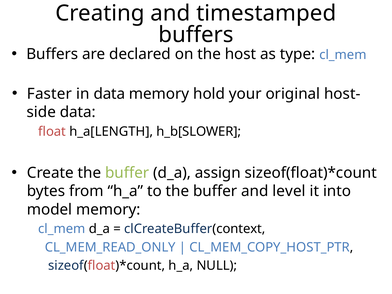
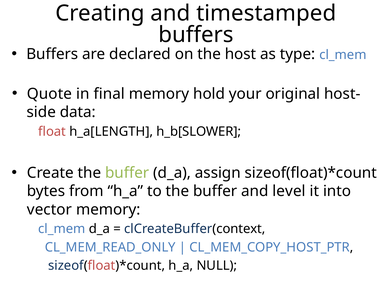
Faster: Faster -> Quote (49, 94)
in data: data -> final (109, 94)
model: model -> vector (49, 209)
